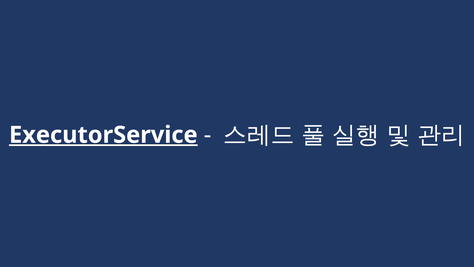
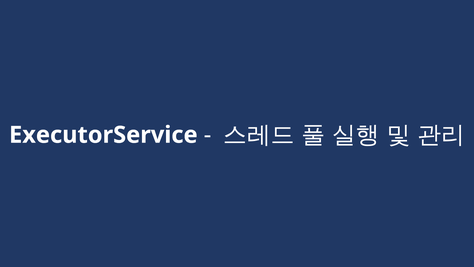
ExecutorService underline: present -> none (103, 135)
